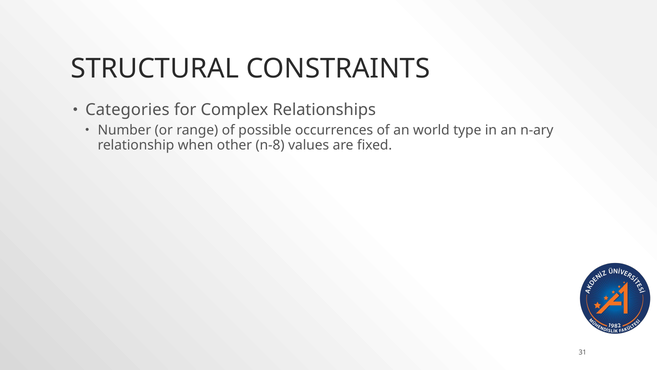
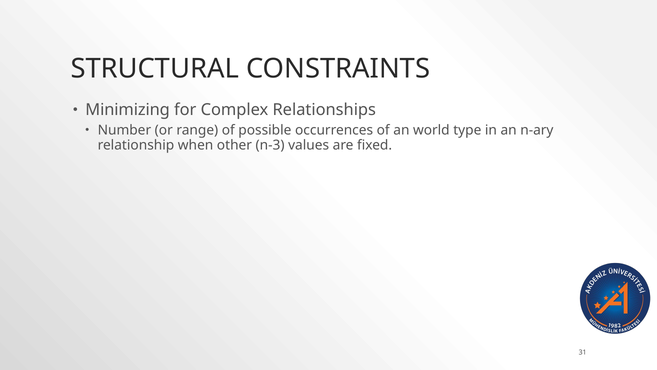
Categories: Categories -> Minimizing (128, 110)
n-8: n-8 -> n-3 (270, 145)
